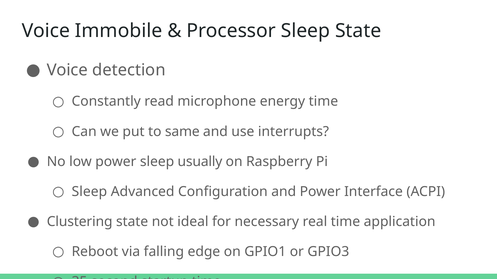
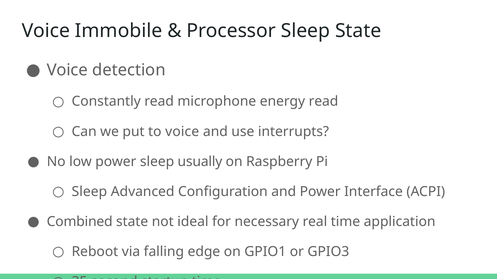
energy time: time -> read (323, 102)
to same: same -> voice (182, 132)
Clustering: Clustering -> Combined (80, 222)
